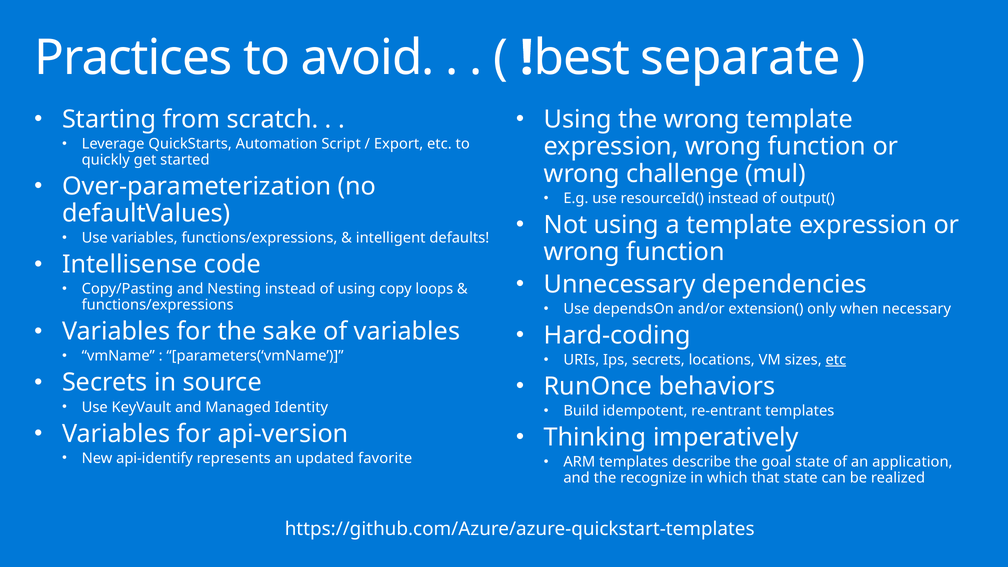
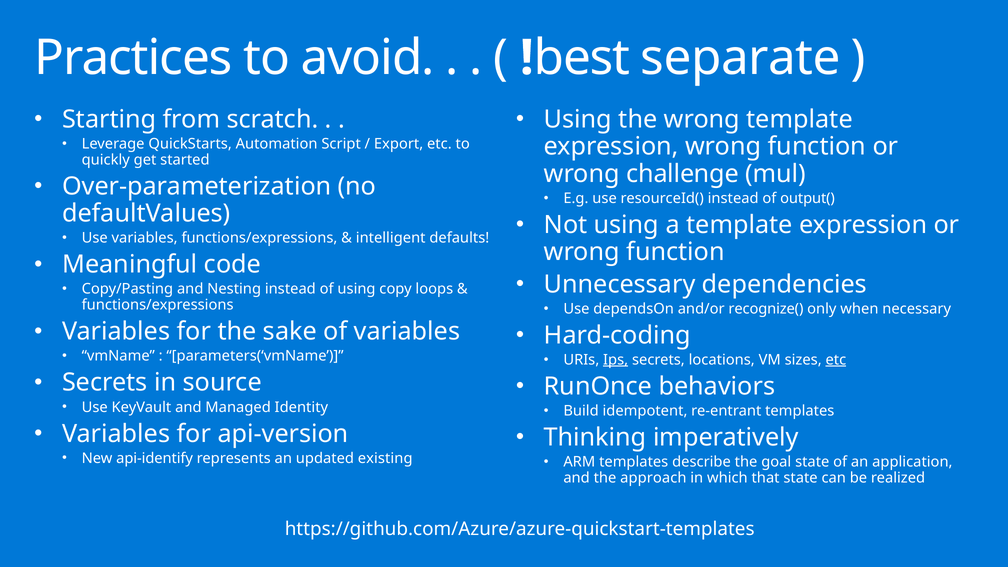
Intellisense: Intellisense -> Meaningful (130, 265)
extension(: extension( -> recognize( (766, 309)
Ips underline: none -> present (616, 360)
favorite: favorite -> existing (385, 458)
recognize: recognize -> approach (653, 478)
